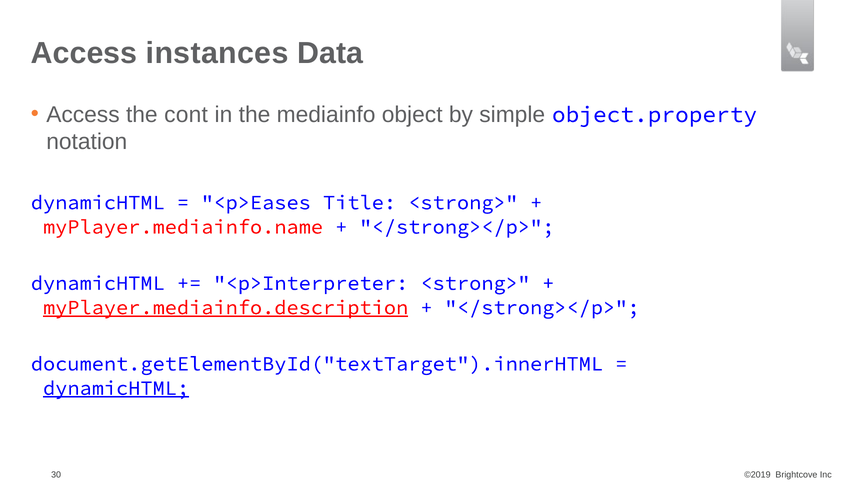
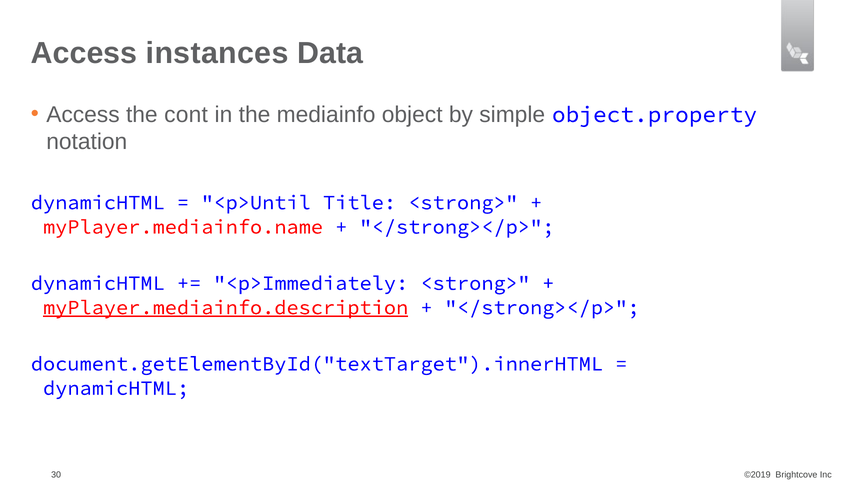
<p>Eases: <p>Eases -> <p>Until (256, 202)
<p>Interpreter: <p>Interpreter -> <p>Immediately (311, 283)
dynamicHTML underline: present -> none (116, 388)
